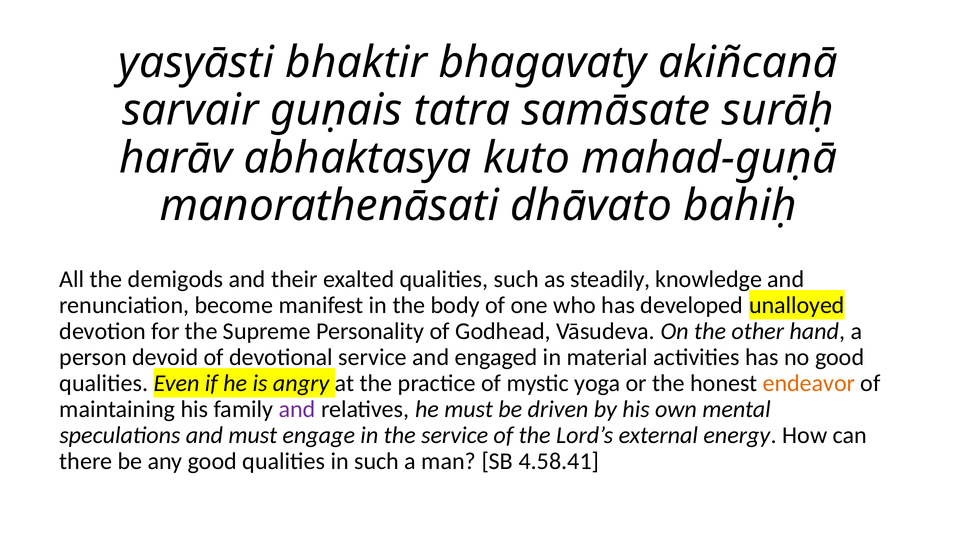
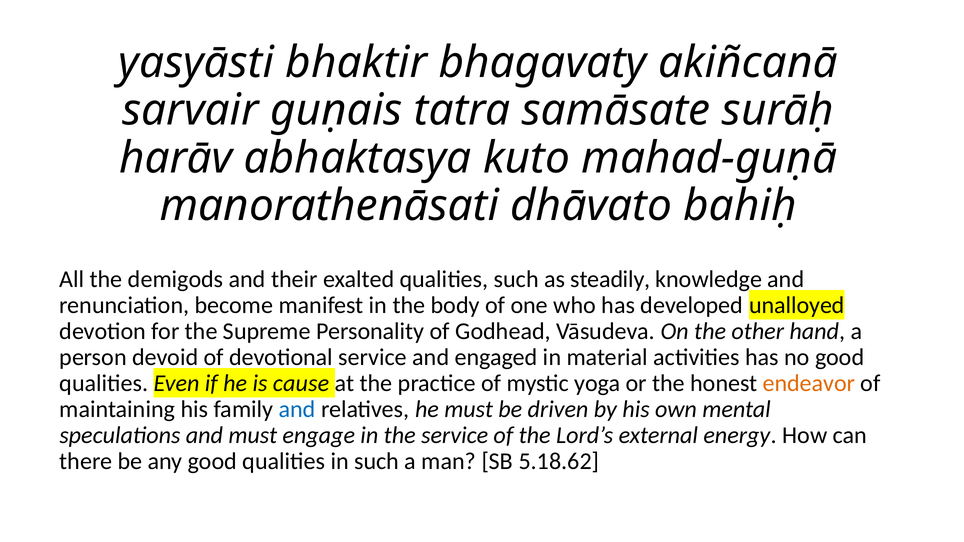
angry: angry -> cause (301, 383)
and colour: purple -> blue (297, 409)
4.58.41: 4.58.41 -> 5.18.62 (559, 461)
